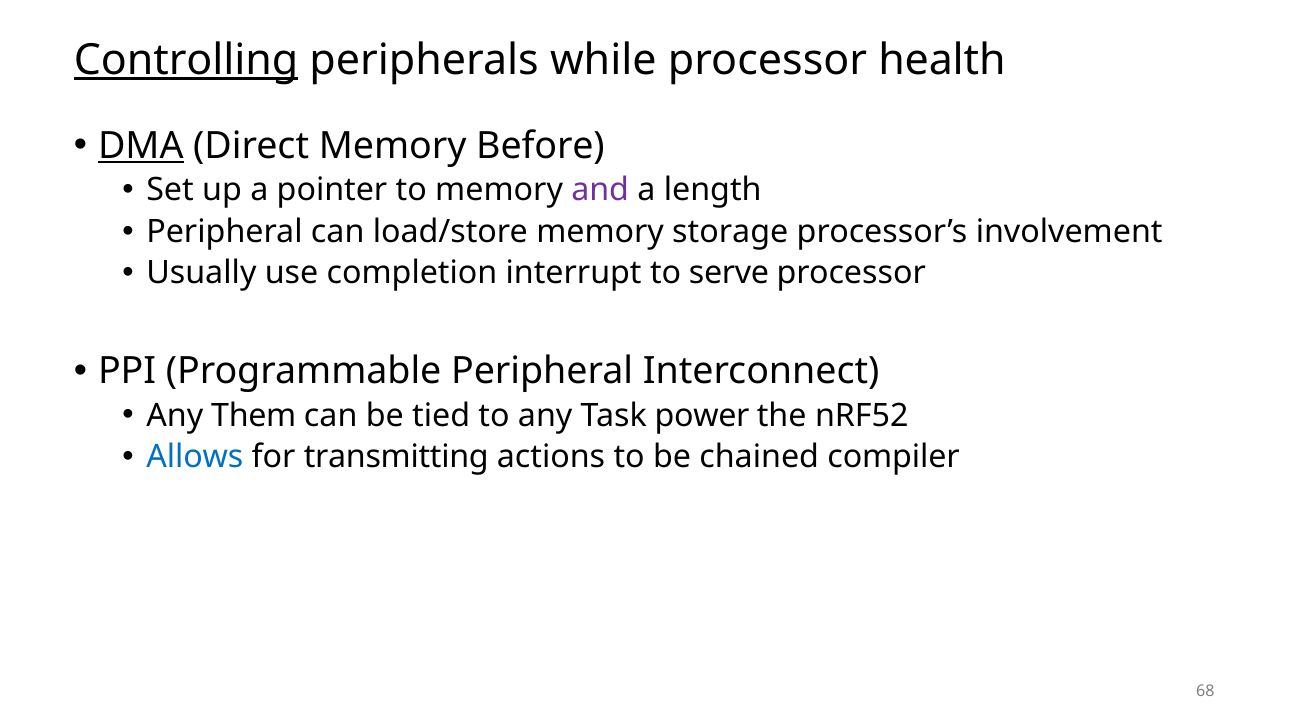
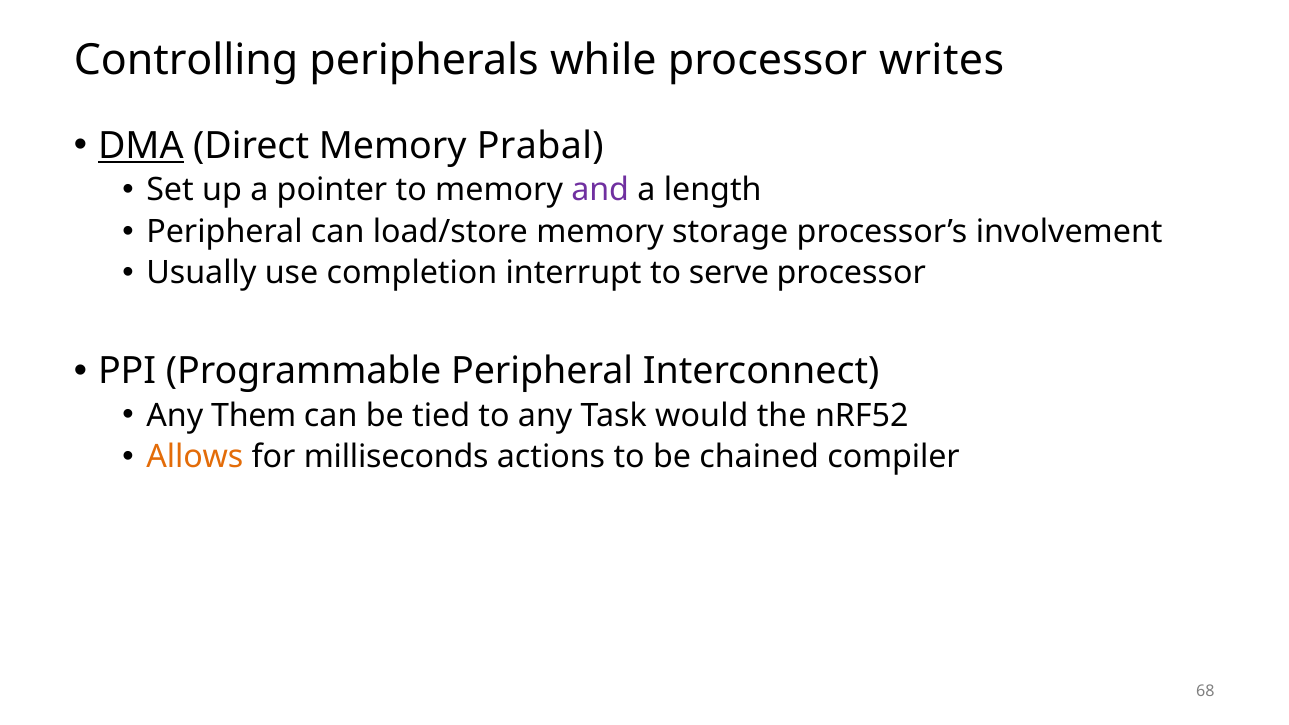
Controlling underline: present -> none (186, 60)
health: health -> writes (942, 60)
Before: Before -> Prabal (540, 146)
power: power -> would (702, 416)
Allows colour: blue -> orange (195, 457)
transmitting: transmitting -> milliseconds (396, 457)
